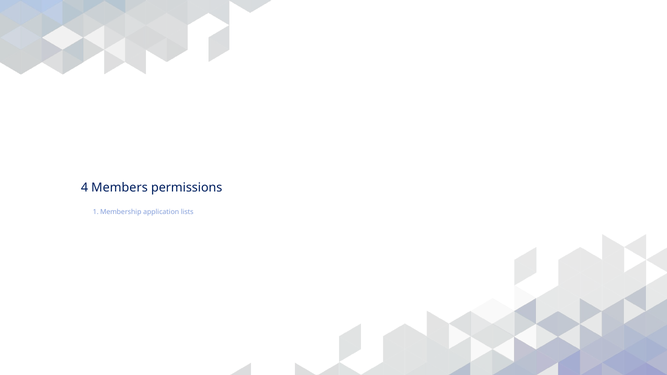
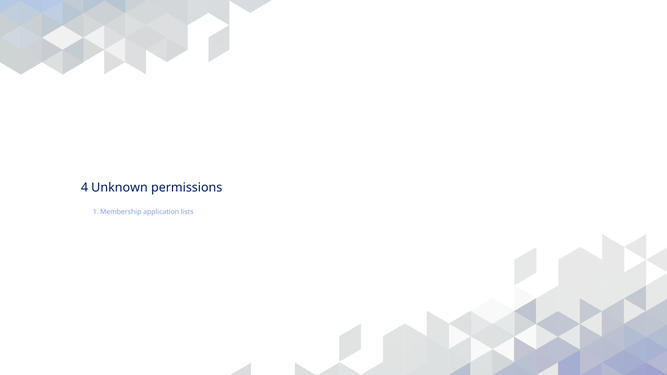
Members: Members -> Unknown (120, 188)
